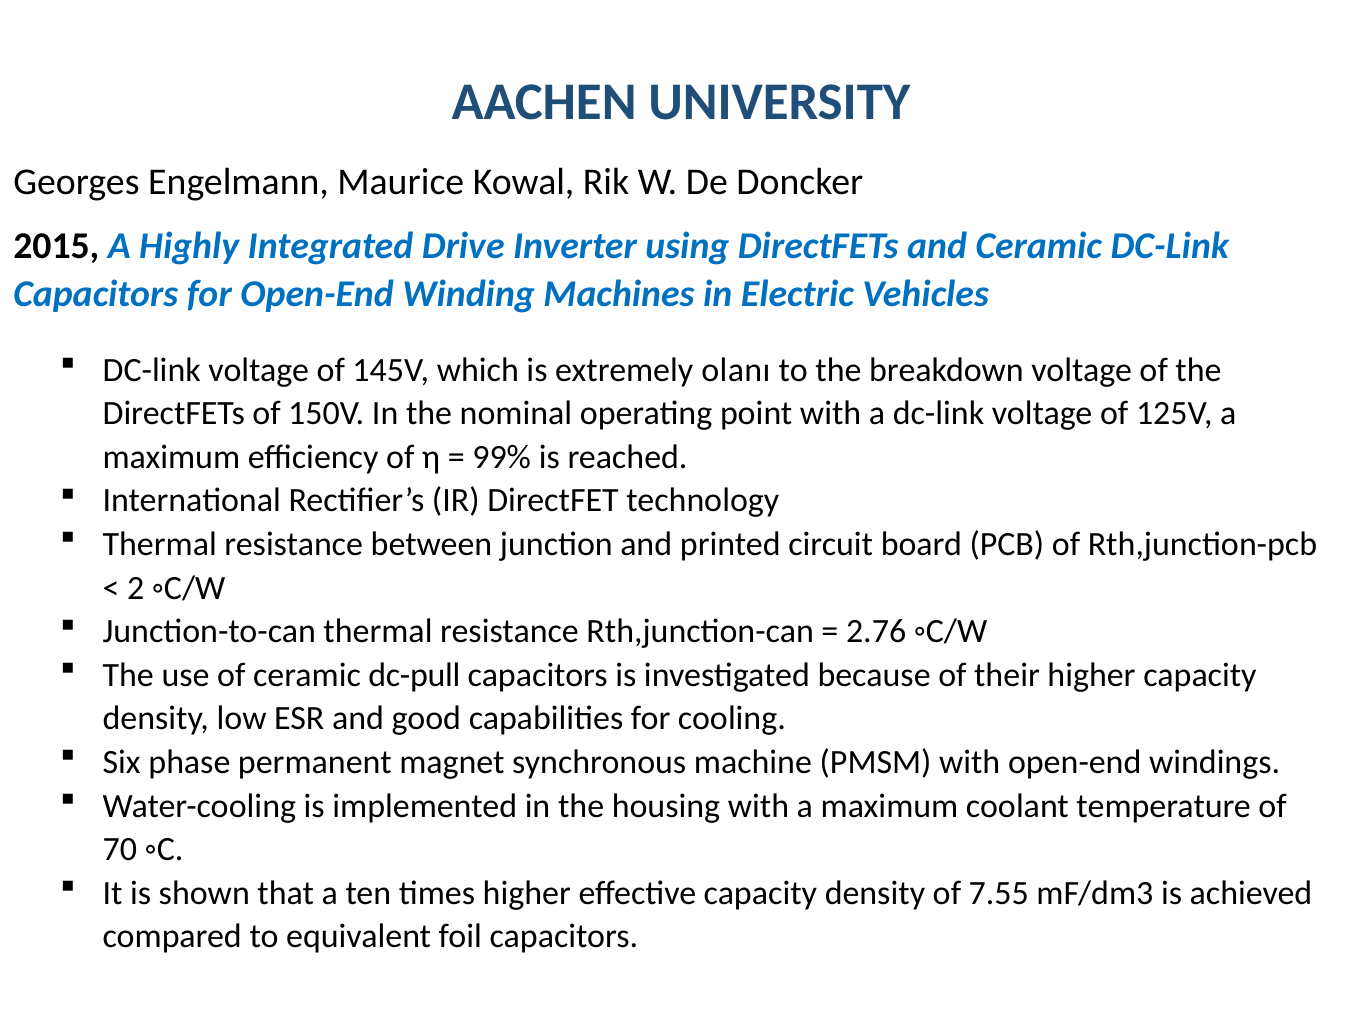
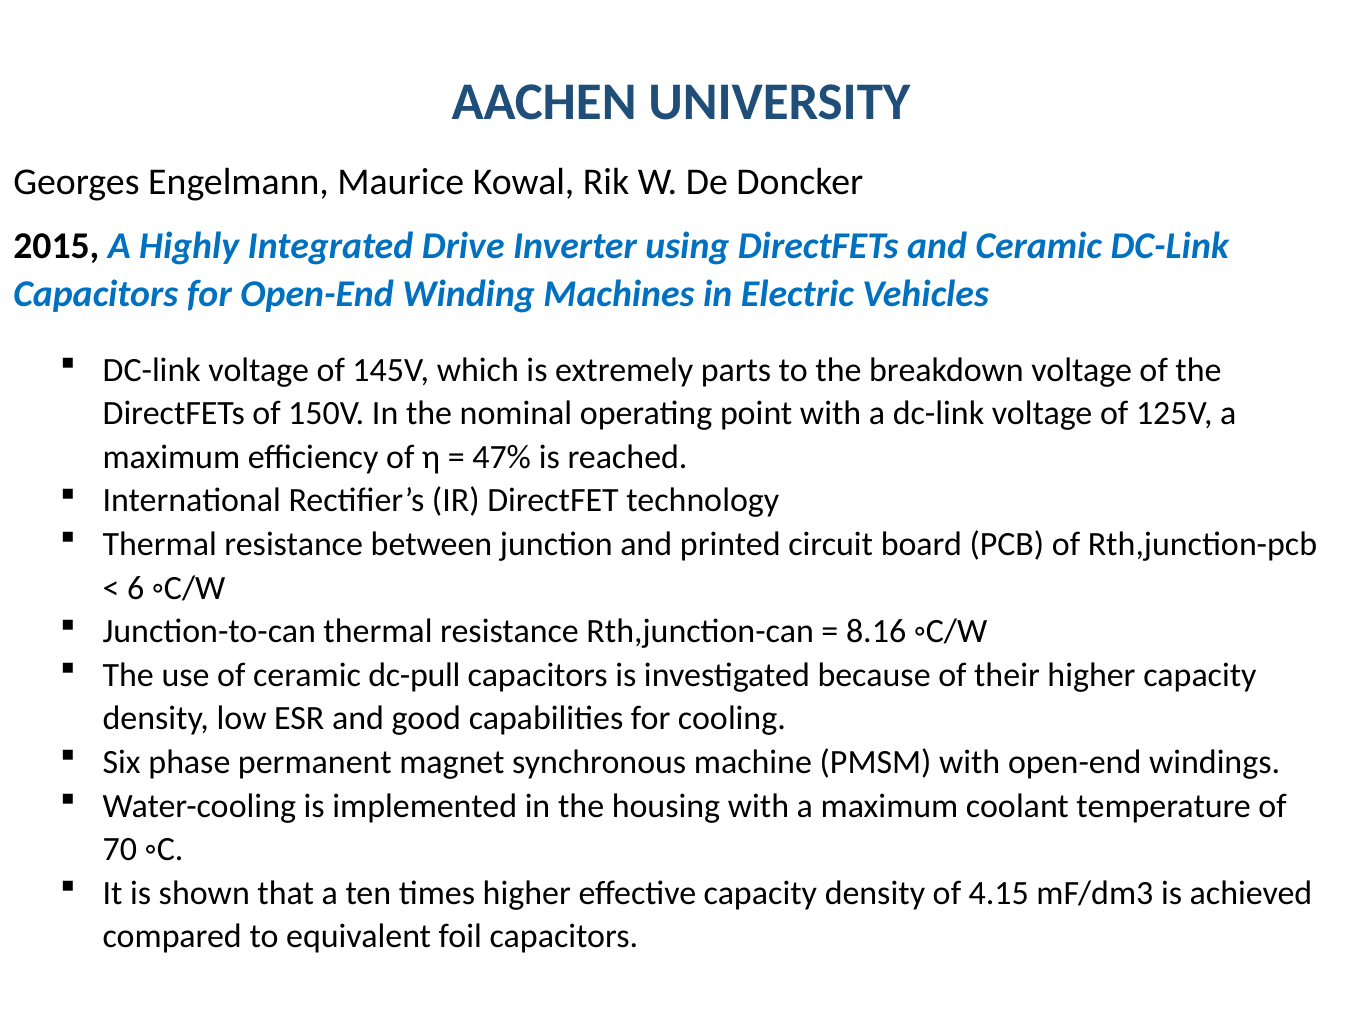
olanı: olanı -> parts (736, 370)
99%: 99% -> 47% (502, 457)
2: 2 -> 6 (136, 588)
2.76: 2.76 -> 8.16 (876, 632)
7.55: 7.55 -> 4.15 (999, 893)
